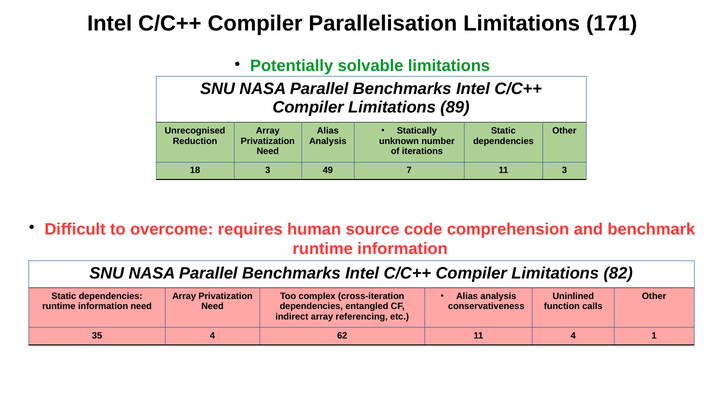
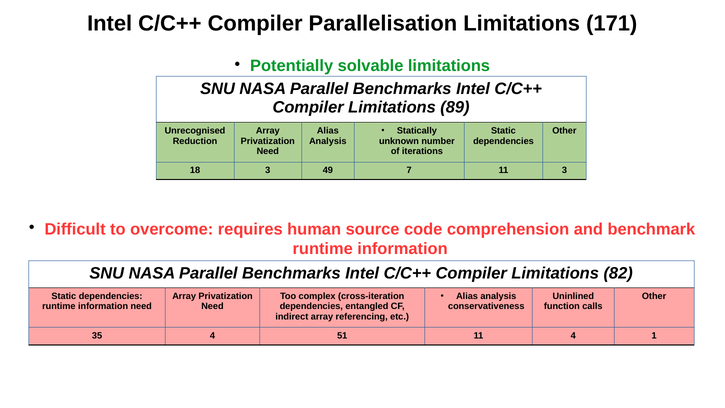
62: 62 -> 51 (342, 336)
